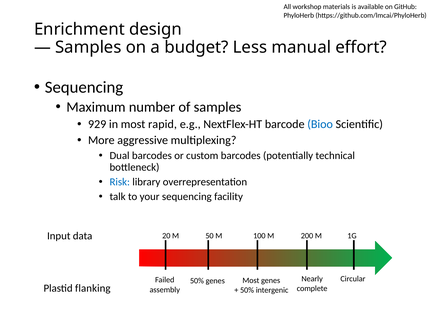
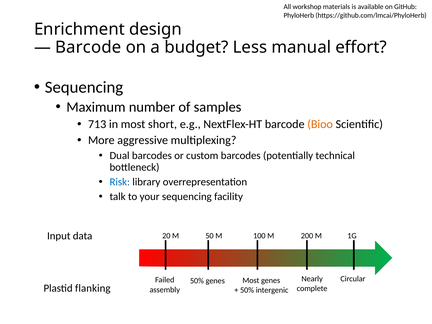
Samples: Samples -> Barcode (88, 47)
929: 929 -> 713 (97, 124)
rapid: rapid -> short (163, 124)
Bioo colour: blue -> orange (320, 124)
